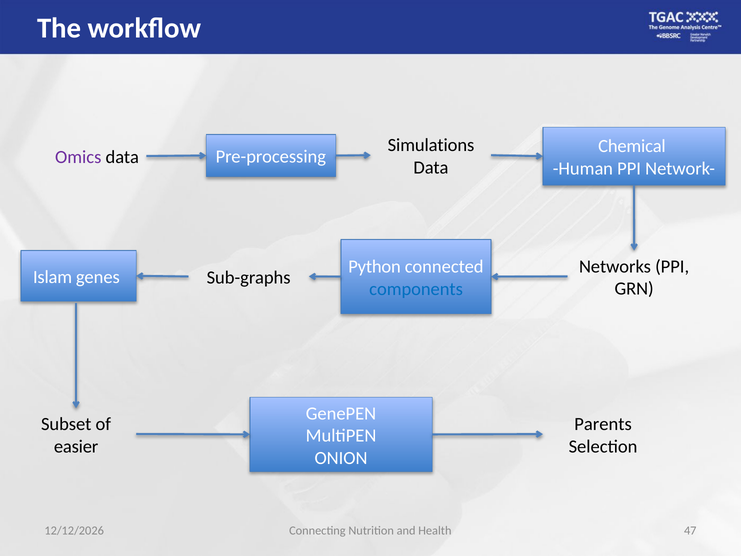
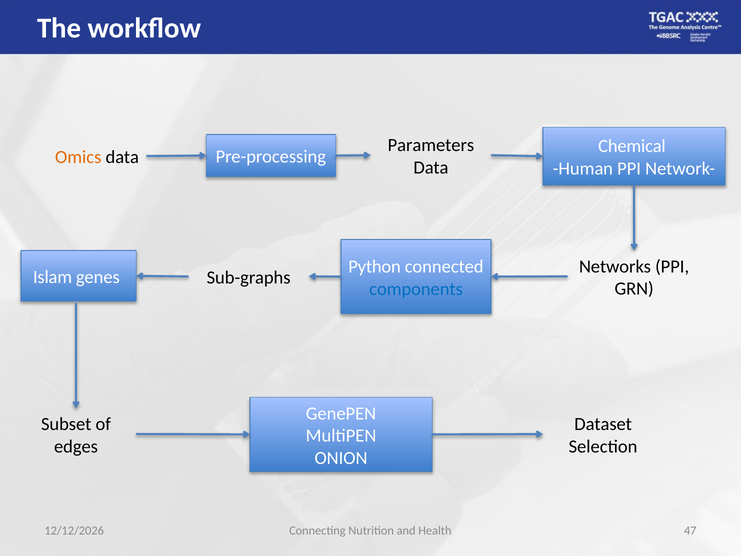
Simulations: Simulations -> Parameters (431, 145)
Omics colour: purple -> orange (78, 157)
Parents: Parents -> Dataset (603, 424)
easier: easier -> edges (76, 446)
